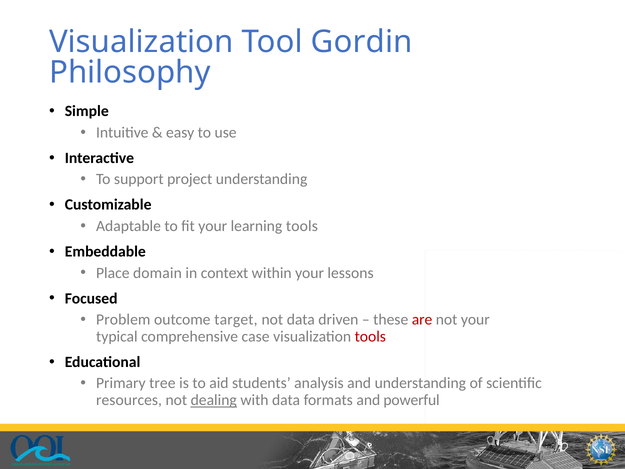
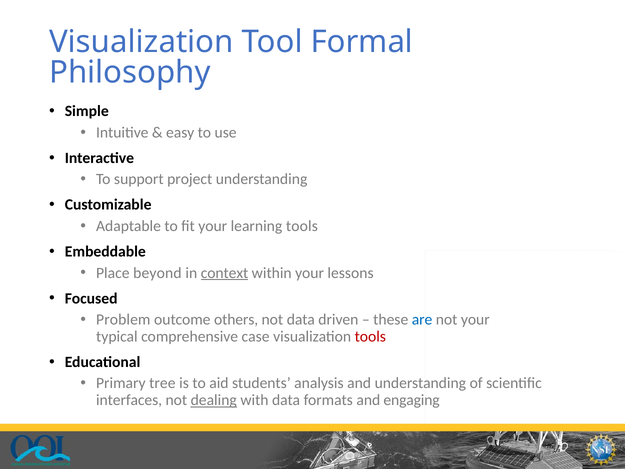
Gordin: Gordin -> Formal (362, 42)
domain: domain -> beyond (157, 273)
context underline: none -> present (225, 273)
target: target -> others (236, 319)
are colour: red -> blue (422, 319)
resources: resources -> interfaces (129, 400)
powerful: powerful -> engaging (412, 400)
